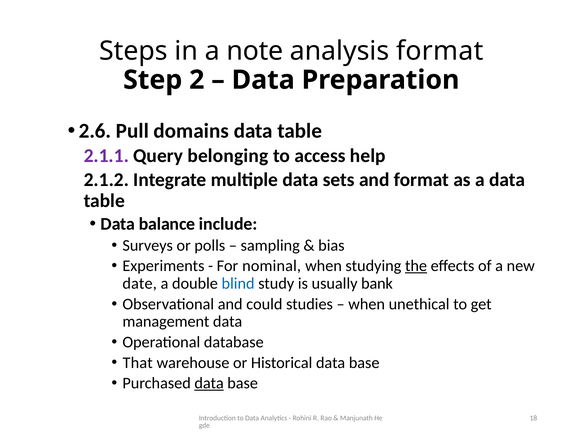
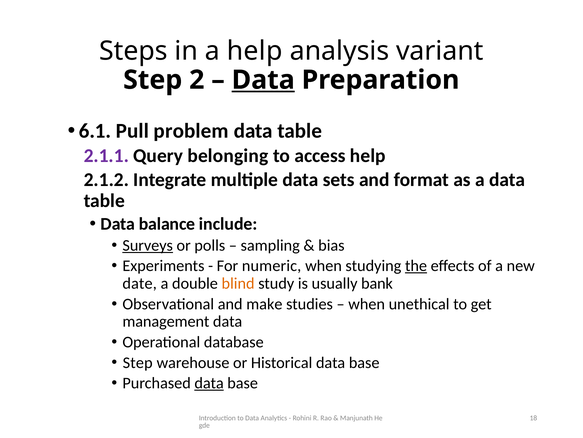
a note: note -> help (255, 51)
analysis format: format -> variant (440, 51)
Data underline: none -> present (263, 80)
2.6: 2.6 -> 6.1 (95, 131)
domains: domains -> problem (191, 131)
Surveys underline: none -> present (148, 245)
nominal: nominal -> numeric (272, 265)
blind colour: blue -> orange (238, 283)
could: could -> make (264, 304)
That: That -> Step (138, 362)
